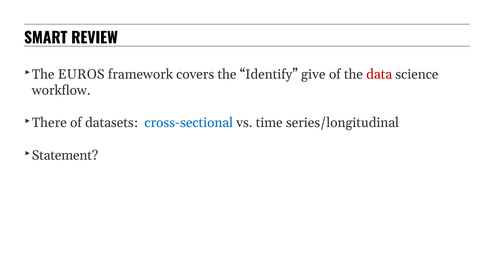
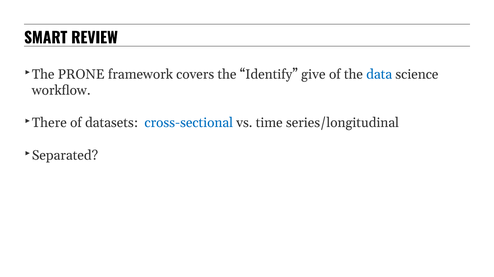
EUROS: EUROS -> PRONE (81, 74)
data colour: red -> blue (379, 74)
Statement: Statement -> Separated (65, 155)
